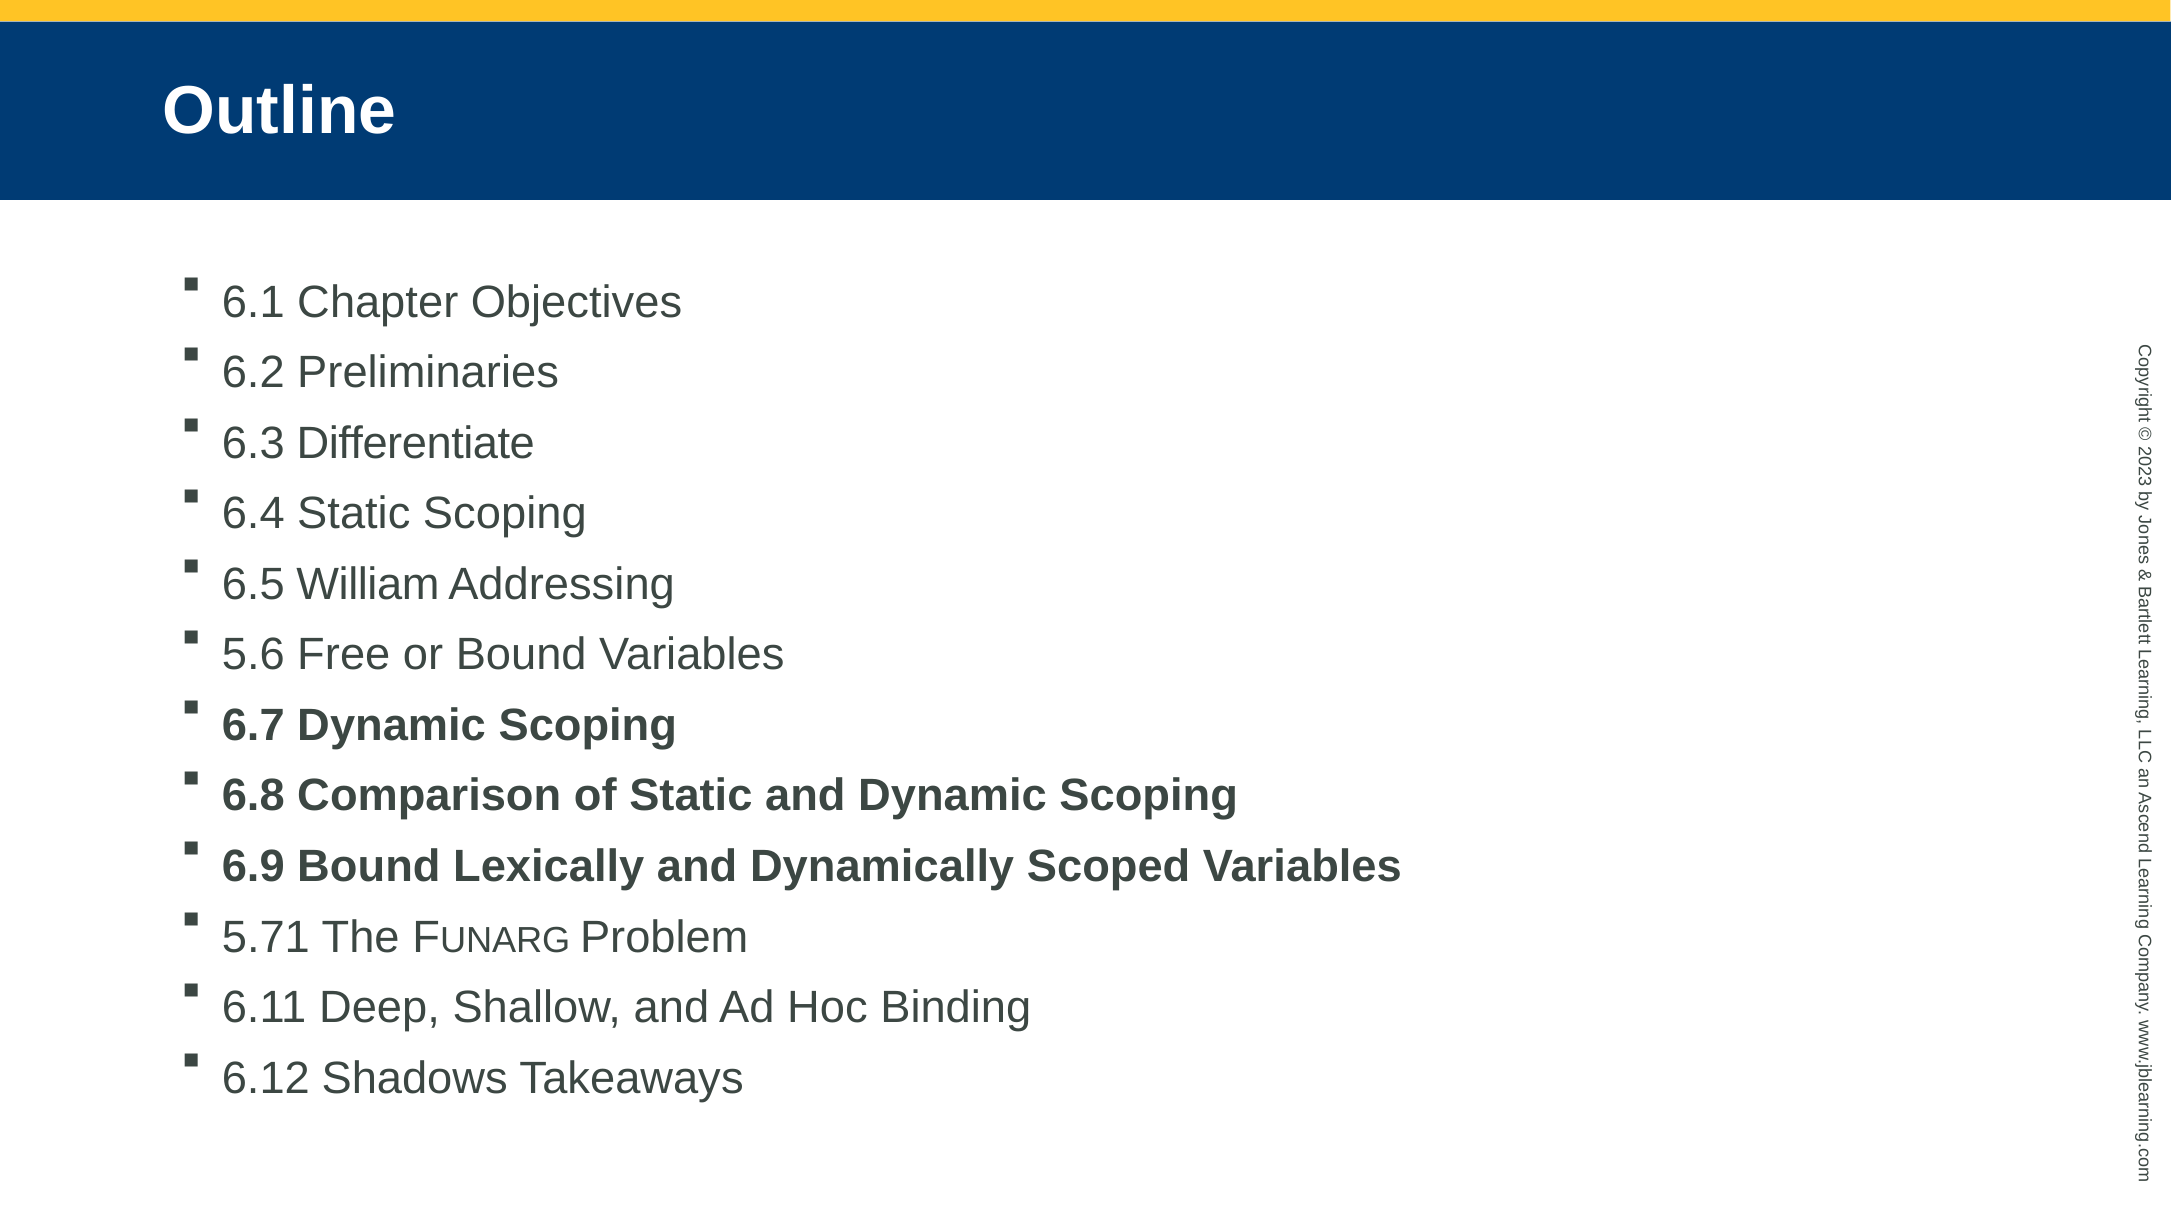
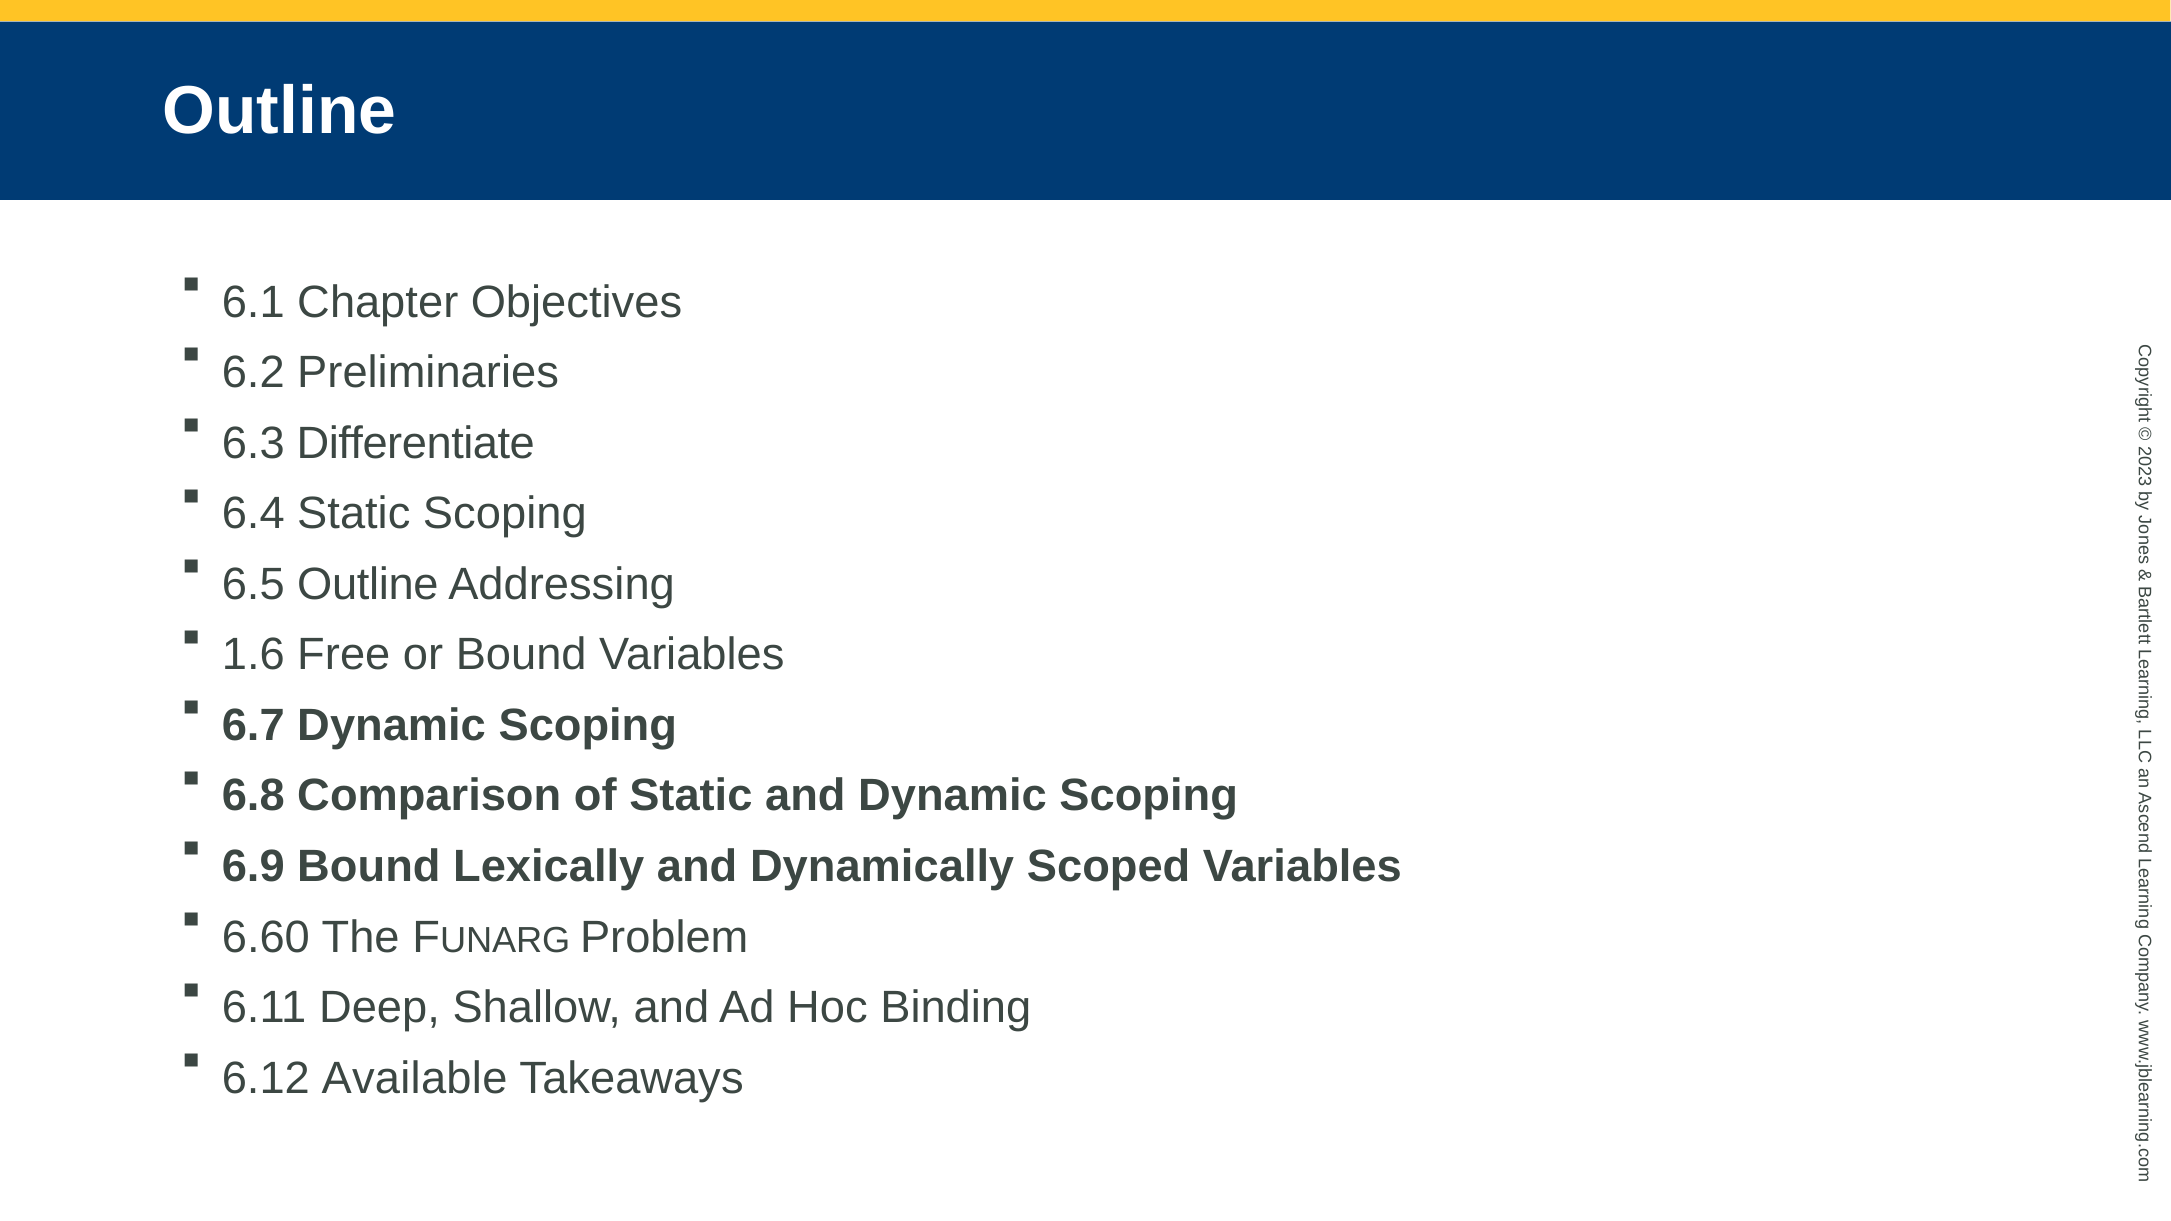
6.5 William: William -> Outline (368, 584)
5.6: 5.6 -> 1.6 (253, 655)
5.71: 5.71 -> 6.60 (266, 937)
Shadows: Shadows -> Available (415, 1078)
